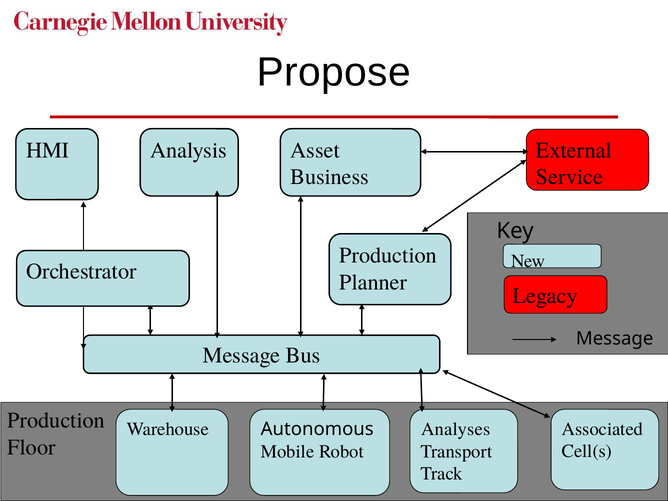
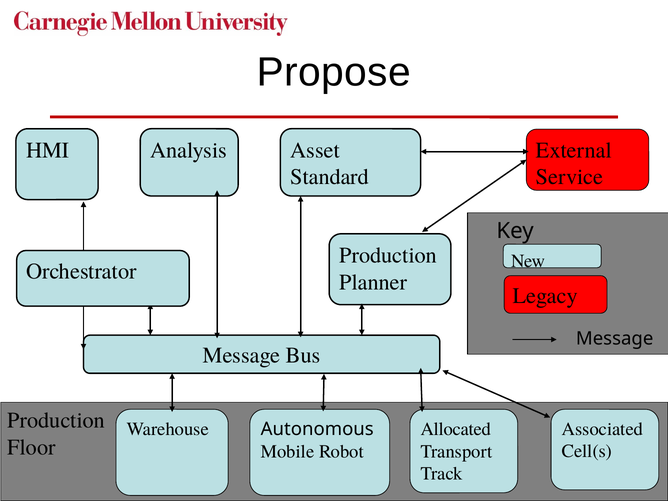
Business: Business -> Standard (330, 177)
Analyses: Analyses -> Allocated (456, 429)
